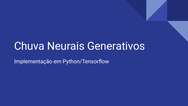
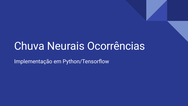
Generativos: Generativos -> Ocorrências (116, 46)
